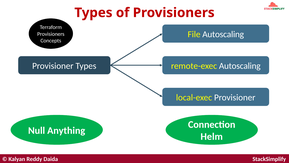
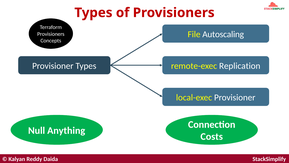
remote-exec Autoscaling: Autoscaling -> Replication (240, 66)
Helm: Helm -> Costs (212, 136)
